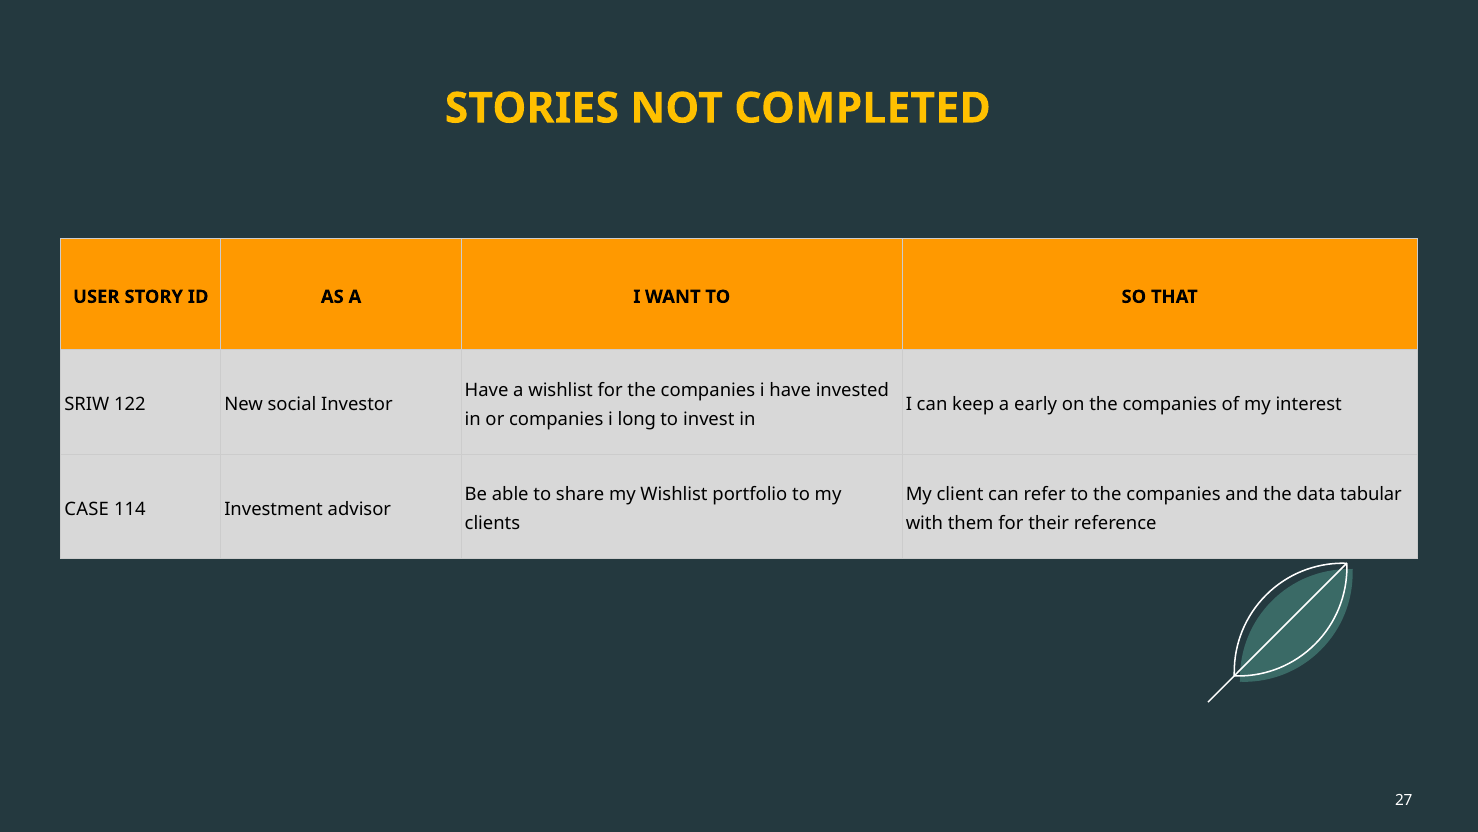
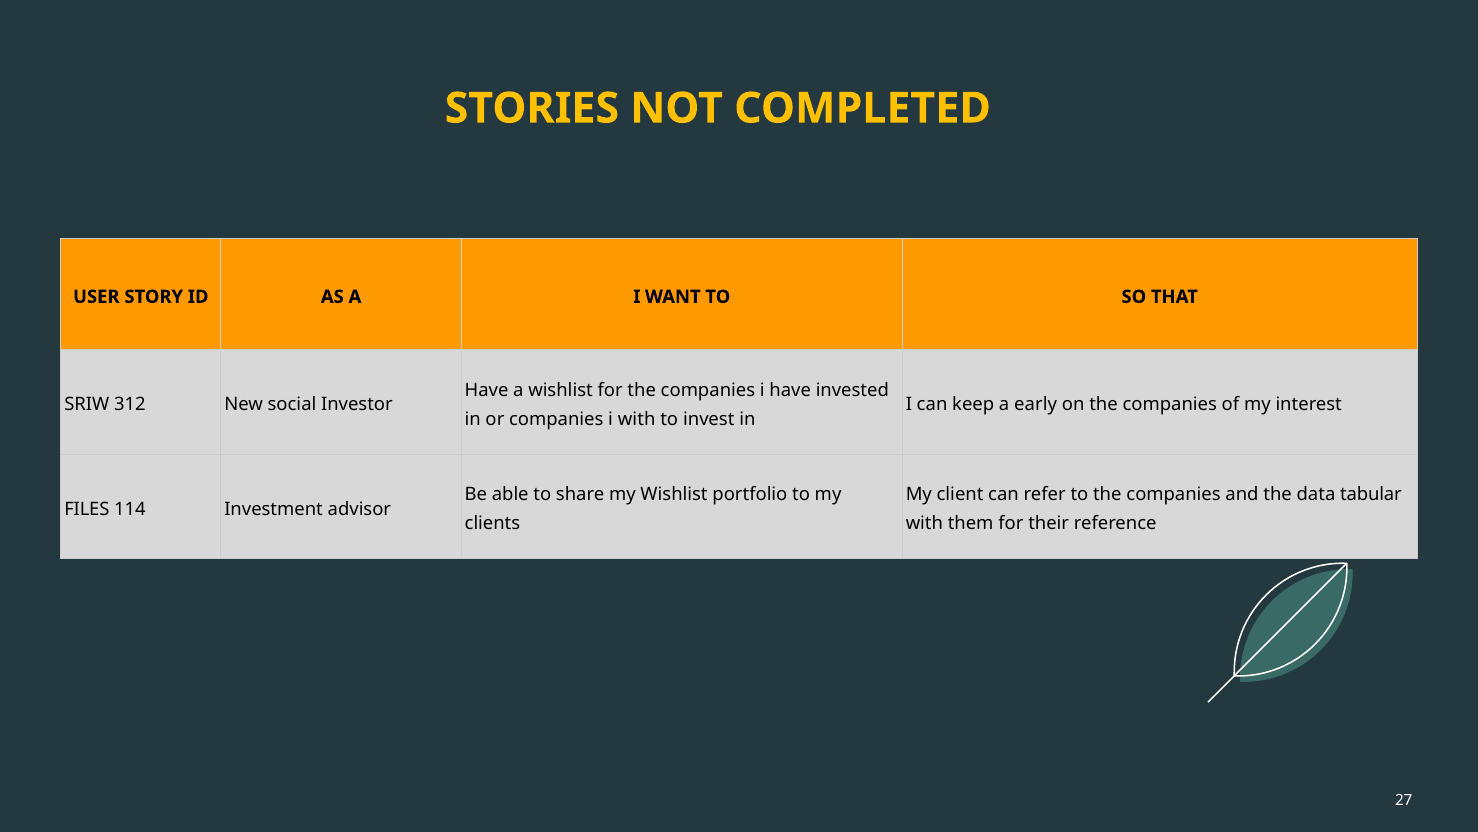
122: 122 -> 312 (130, 404)
i long: long -> with (637, 419)
CASE: CASE -> FILES (87, 509)
